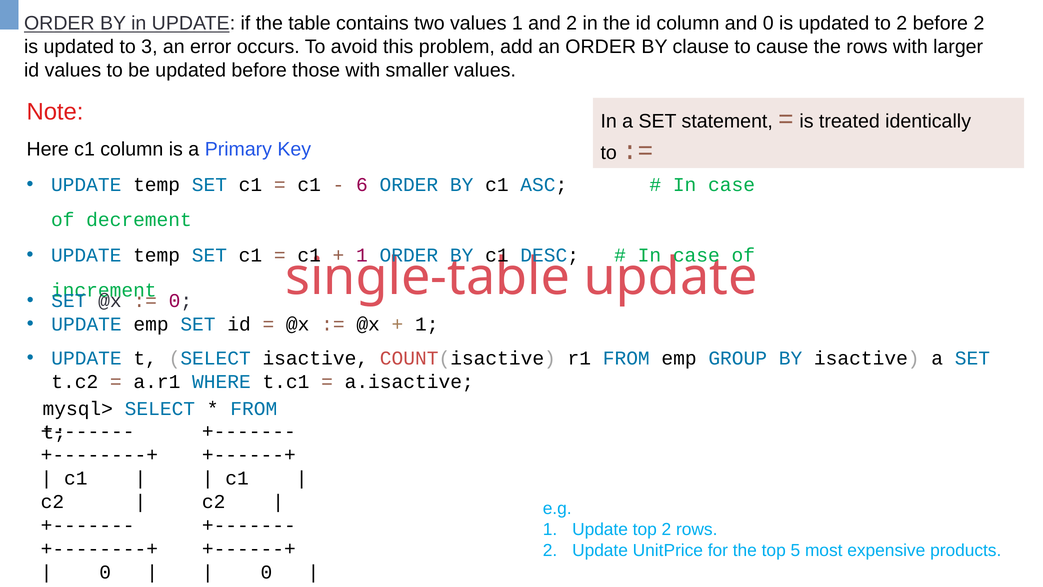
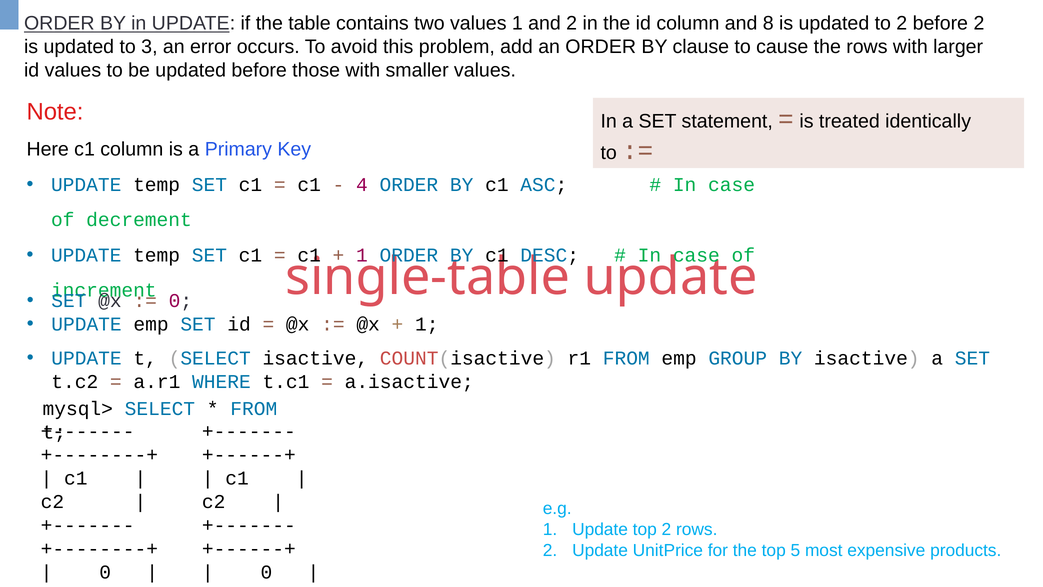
and 0: 0 -> 8 (768, 23)
6: 6 -> 4 (362, 185)
